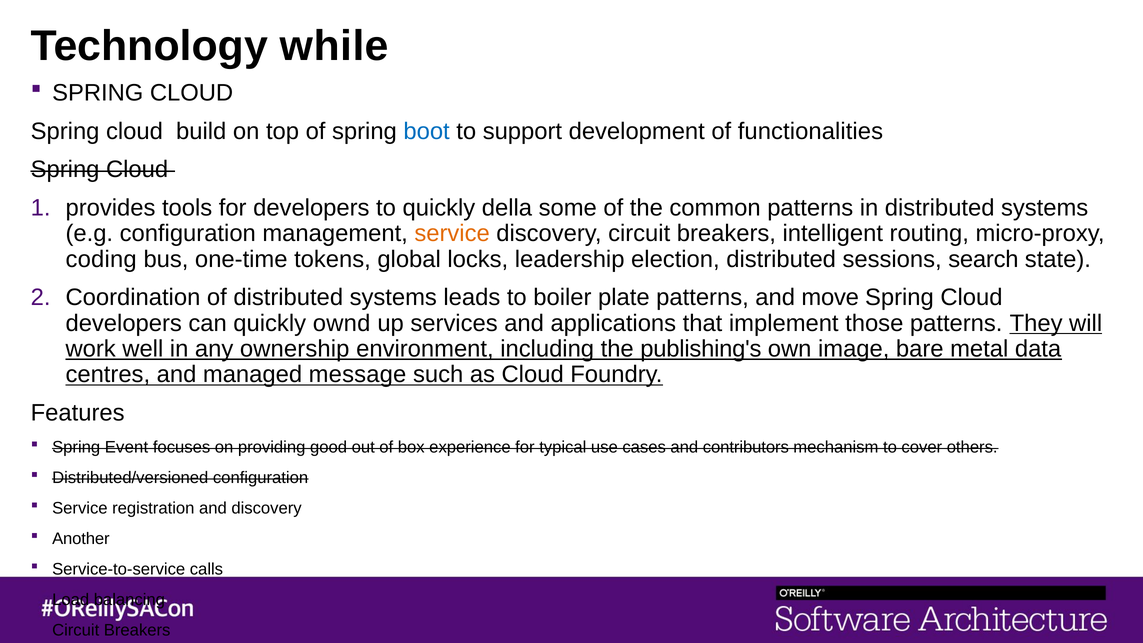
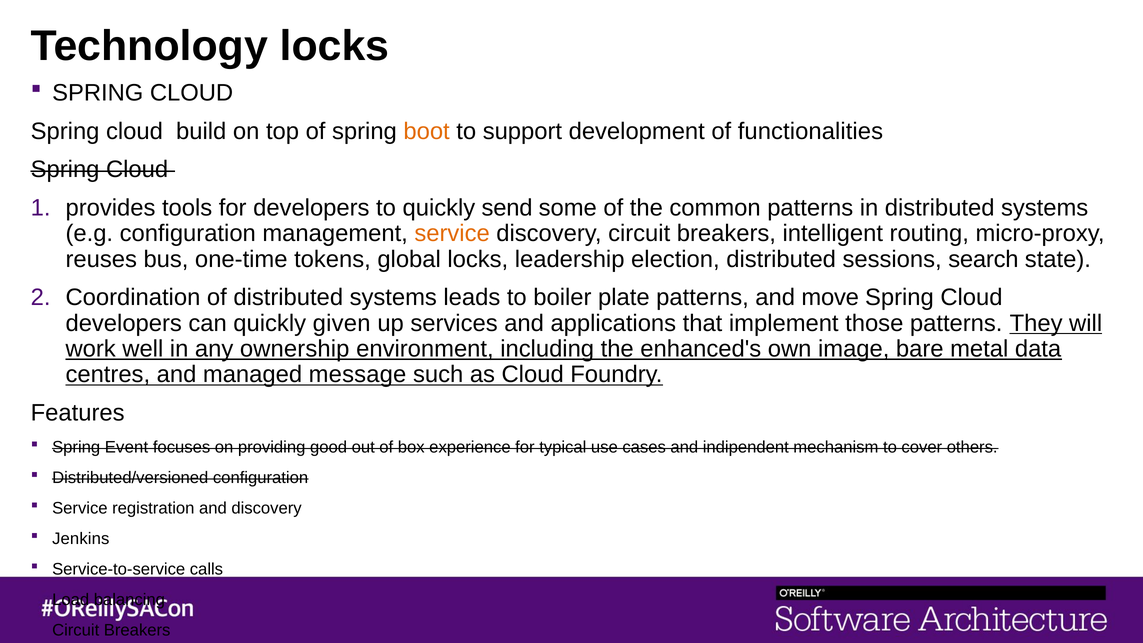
Technology while: while -> locks (334, 46)
boot colour: blue -> orange (427, 131)
della: della -> send (507, 208)
coding: coding -> reuses (101, 259)
ownd: ownd -> given (342, 323)
publishing's: publishing's -> enhanced's (701, 349)
contributors: contributors -> indipendent (746, 447)
Another: Another -> Jenkins (81, 539)
